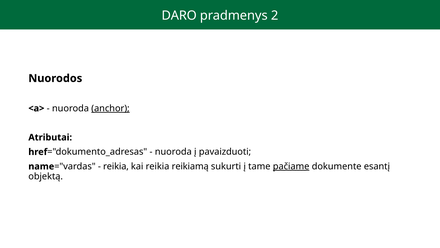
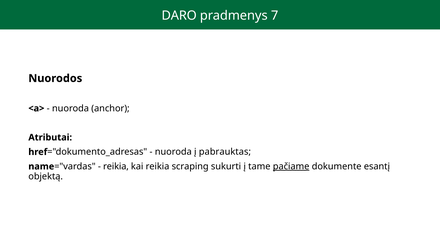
2: 2 -> 7 (275, 16)
anchor underline: present -> none (110, 108)
pavaizduoti: pavaizduoti -> pabrauktas (225, 152)
reikiamą: reikiamą -> scraping (190, 166)
